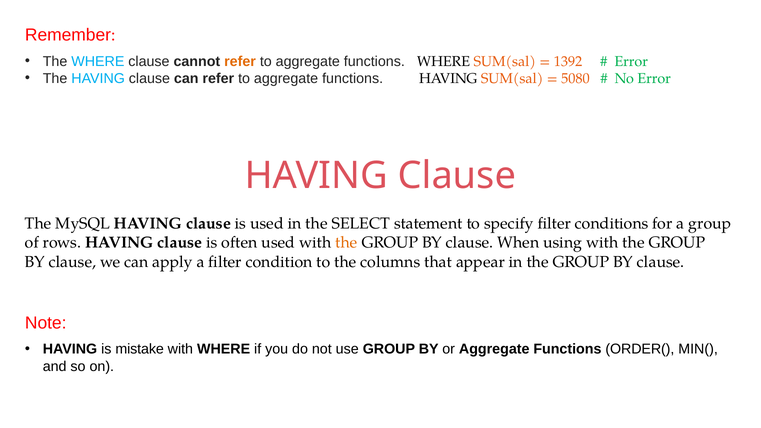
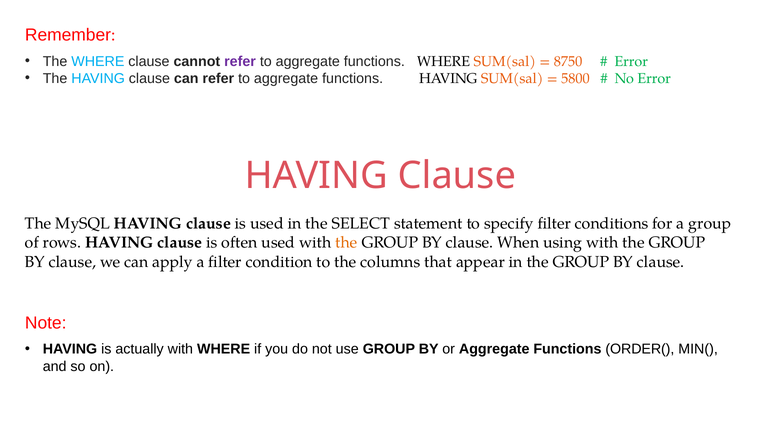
refer colour: orange -> purple (240, 61)
1392: 1392 -> 8750 (568, 61)
5080: 5080 -> 5800 (575, 78)
mistake: mistake -> actually (140, 349)
